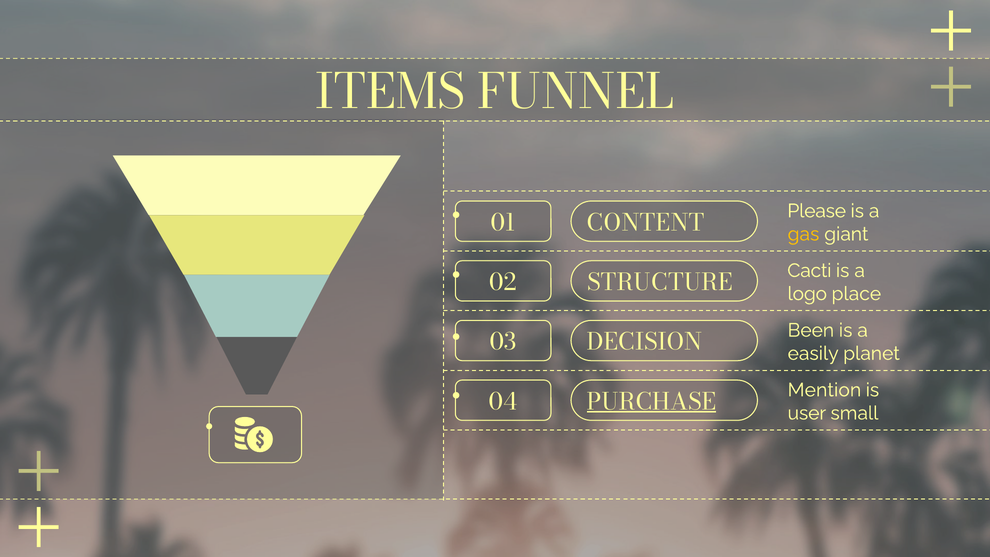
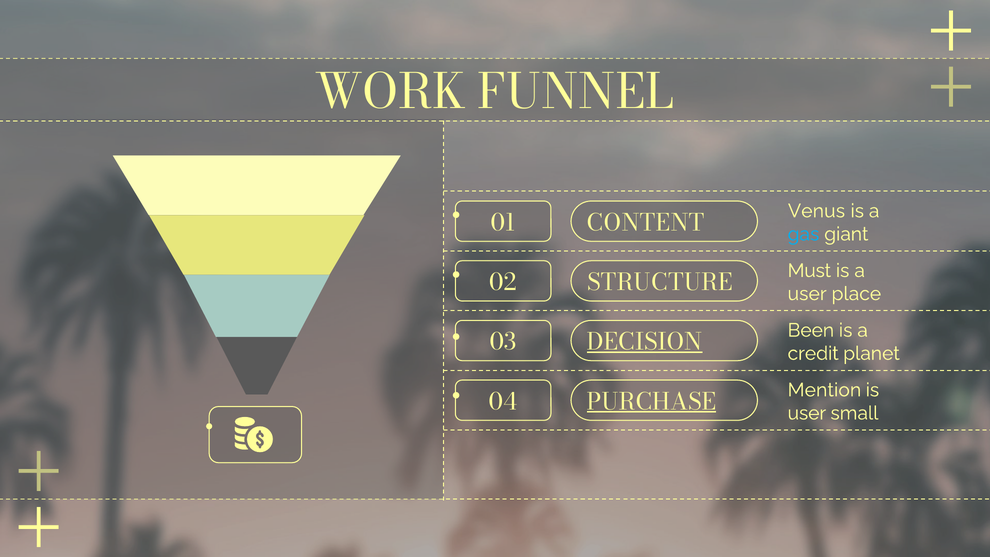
ITEMS: ITEMS -> WORK (390, 92)
Please: Please -> Venus (817, 211)
gas colour: yellow -> light blue (803, 234)
Cacti: Cacti -> Must (809, 271)
logo: logo -> user (807, 294)
DECISION underline: none -> present (645, 342)
easily: easily -> credit (813, 353)
